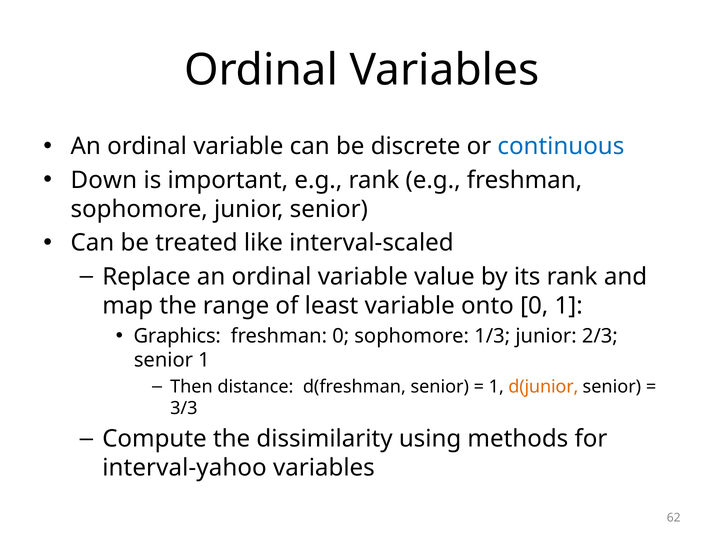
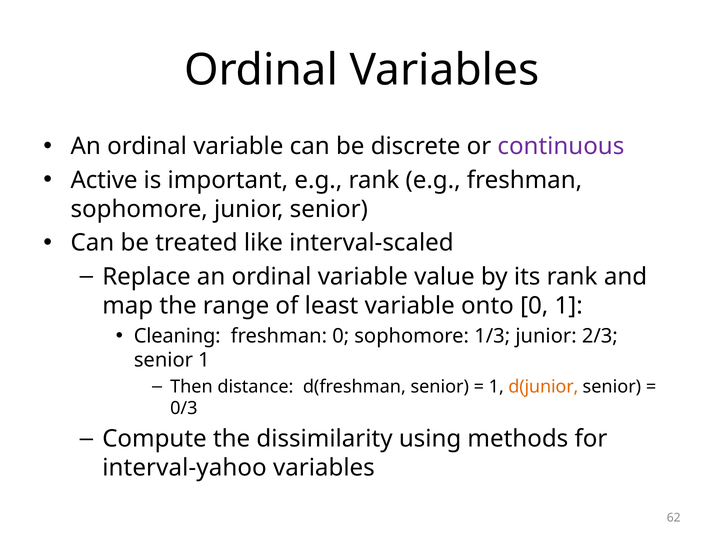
continuous colour: blue -> purple (561, 146)
Down: Down -> Active (104, 180)
Graphics: Graphics -> Cleaning (177, 336)
3/3: 3/3 -> 0/3 (184, 408)
